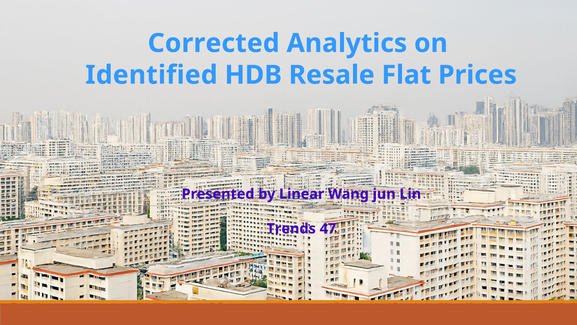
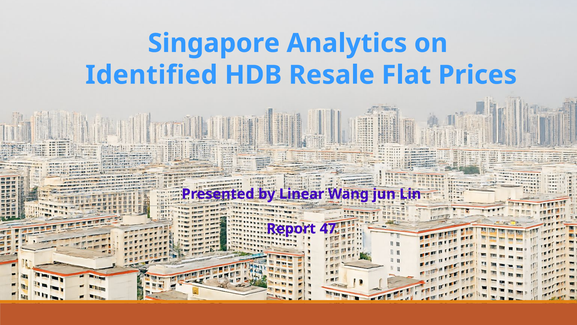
Corrected: Corrected -> Singapore (214, 43)
Trends: Trends -> Report (291, 228)
